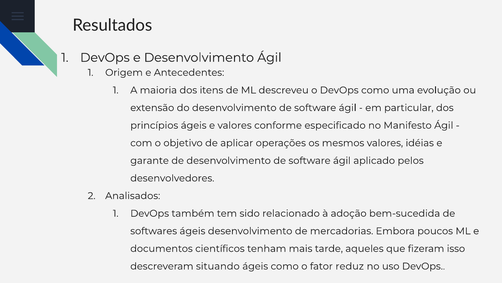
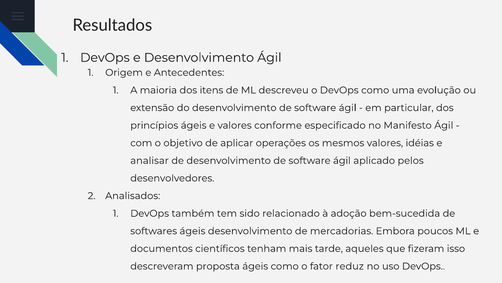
garante: garante -> analisar (150, 160)
situando: situando -> proposta (218, 266)
